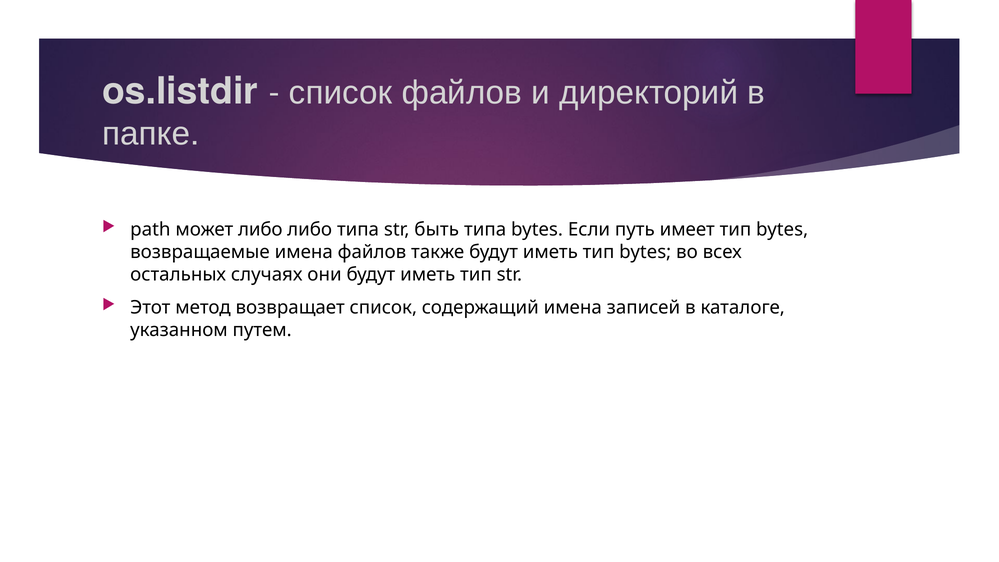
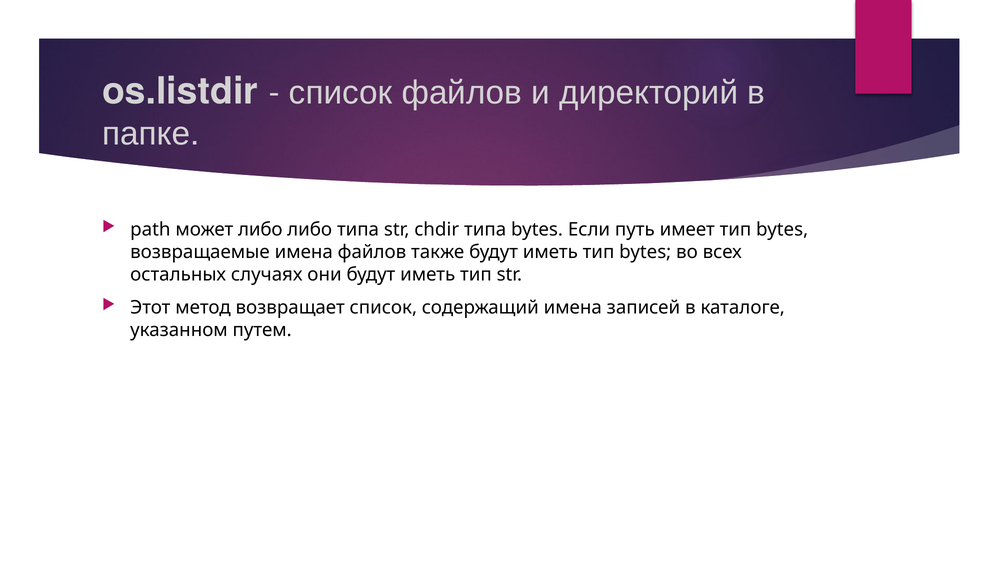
быть: быть -> chdir (437, 230)
